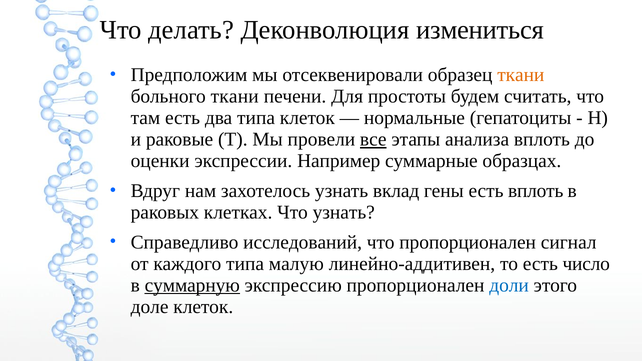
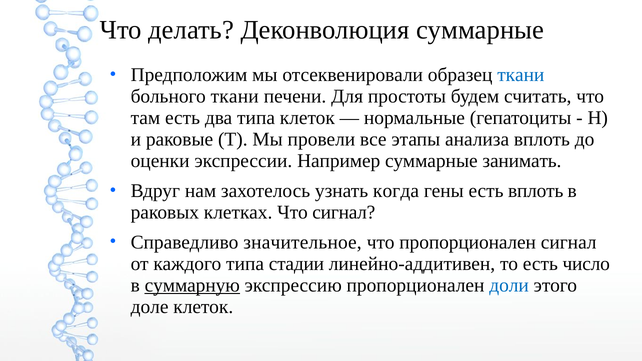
Деконволюция измениться: измениться -> суммарные (480, 30)
ткани colour: orange -> blue (521, 75)
все underline: present -> none (373, 139)
образцах: образцах -> занимать (522, 161)
вклад: вклад -> когда (396, 191)
Что узнать: узнать -> сигнал (344, 212)
исследований: исследований -> значительное (302, 242)
малую: малую -> стадии (296, 264)
